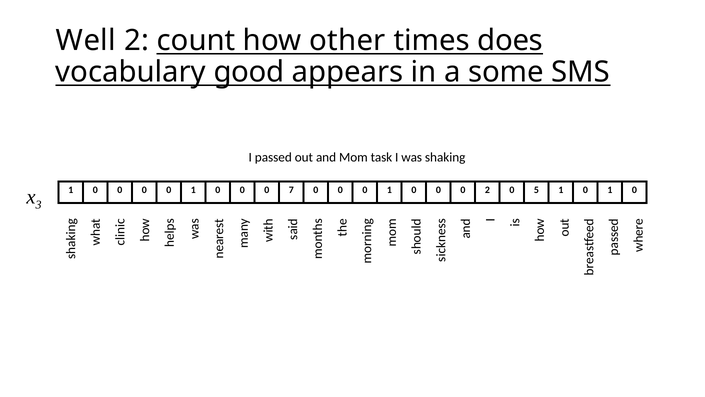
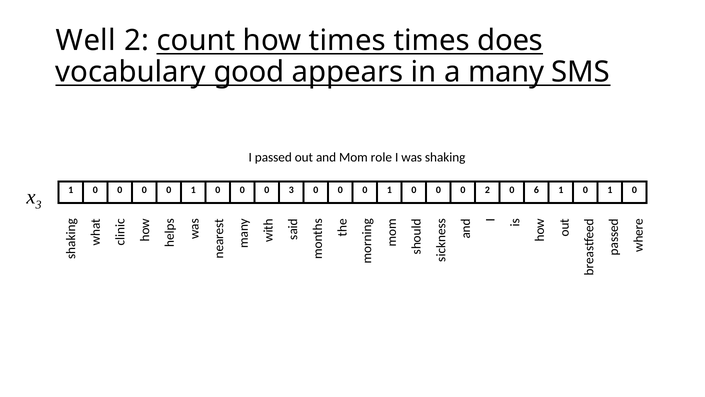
how other: other -> times (347, 40)
some: some -> many (506, 72)
task: task -> role (381, 157)
0 7: 7 -> 3 (291, 190)
5: 5 -> 6 (536, 190)
